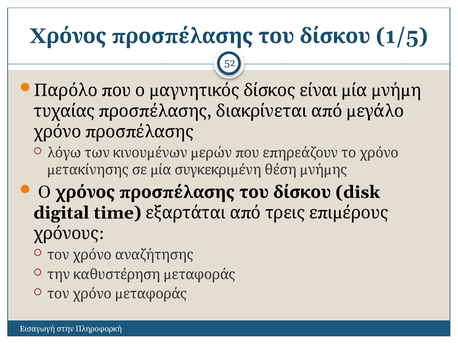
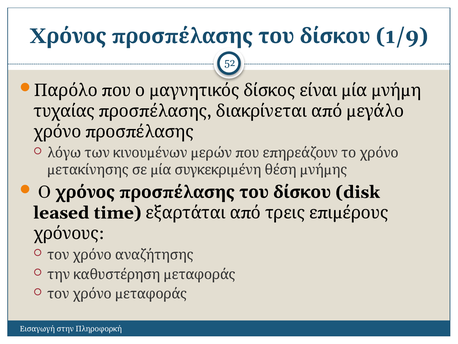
1/5: 1/5 -> 1/9 (402, 36)
digital: digital -> leased (61, 213)
